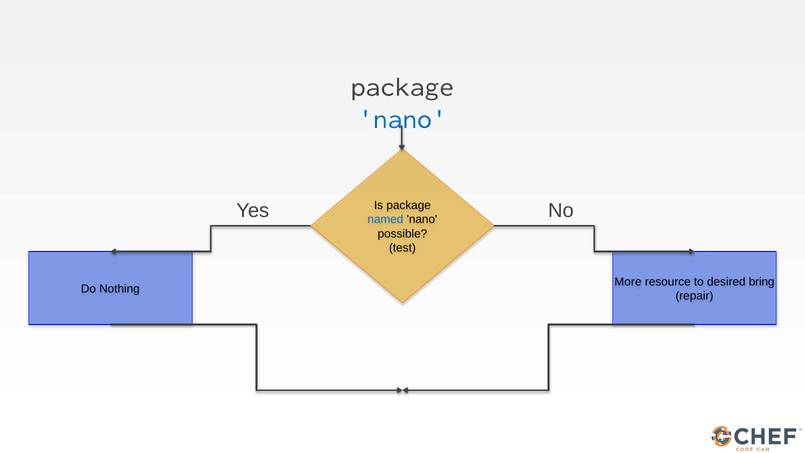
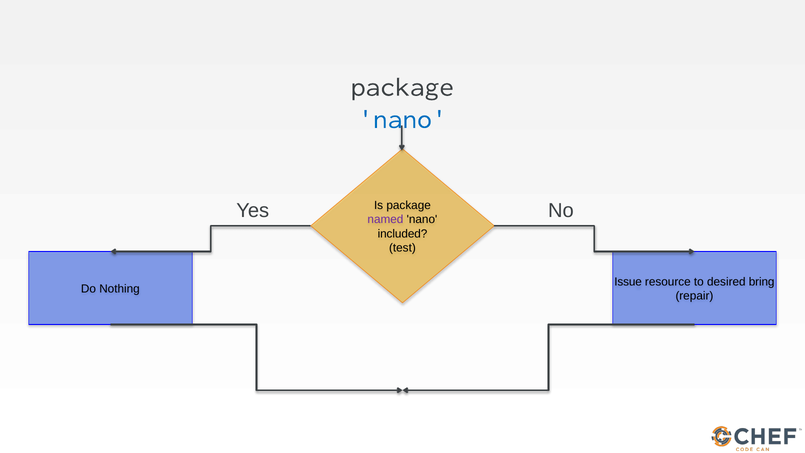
named colour: blue -> purple (385, 220)
possible: possible -> included (402, 234)
More: More -> Issue (628, 282)
